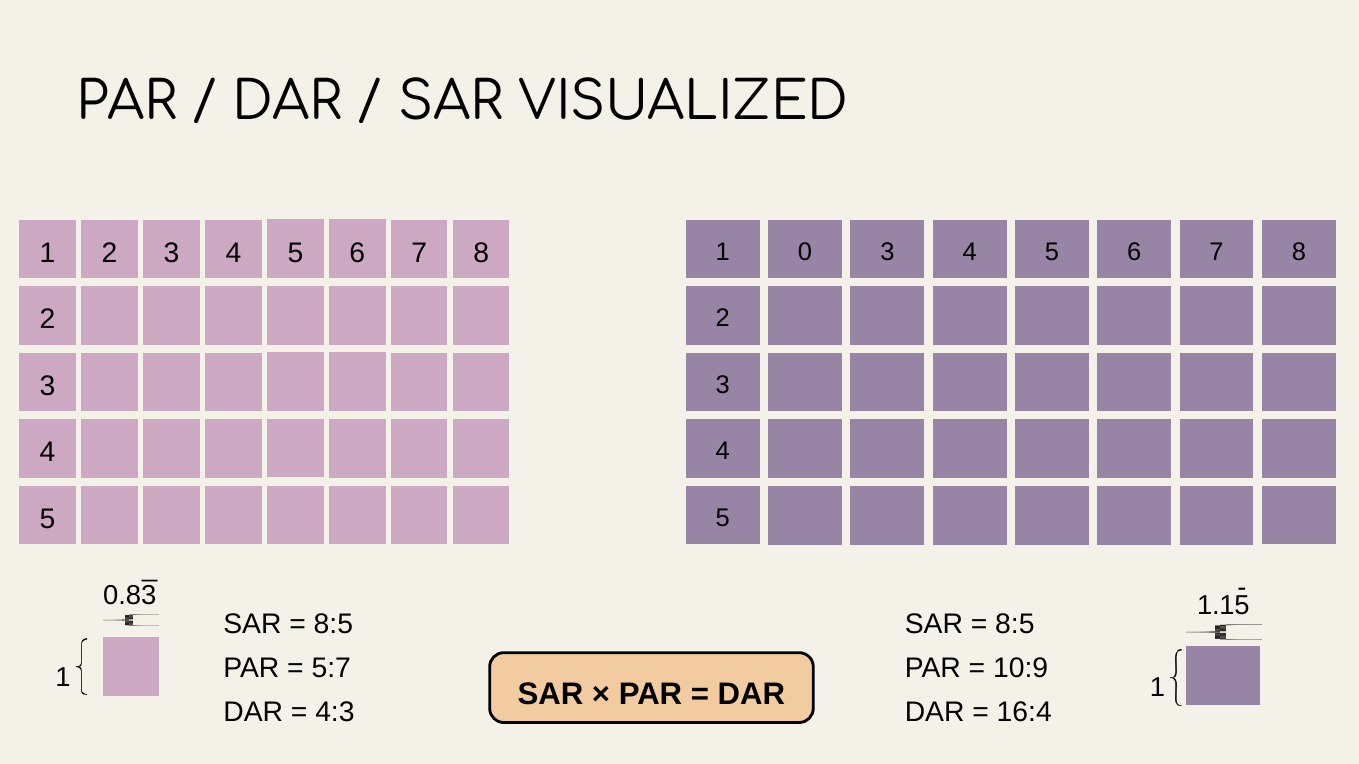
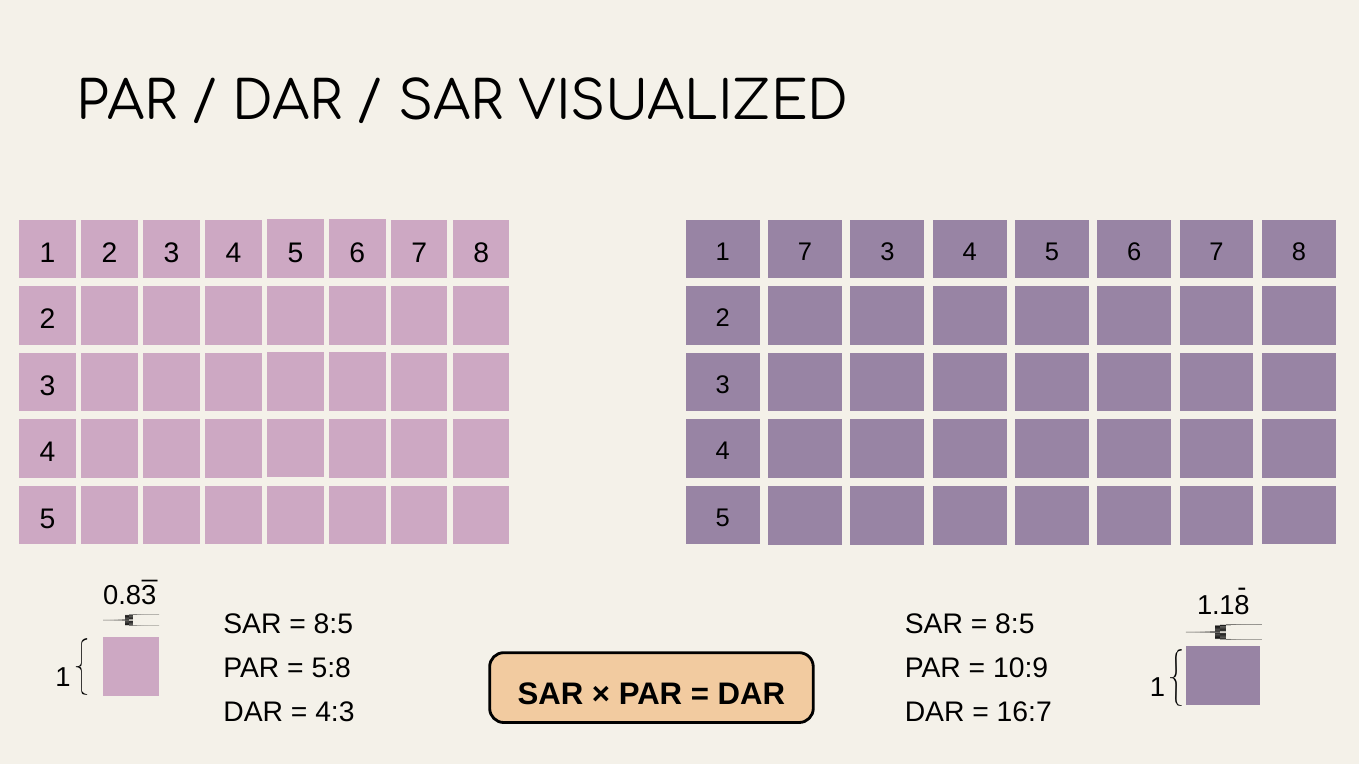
1 0: 0 -> 7 (805, 252)
1.15: 1.15 -> 1.18 (1223, 606)
5:7: 5:7 -> 5:8 (331, 668)
16:4: 16:4 -> 16:7 (1024, 713)
